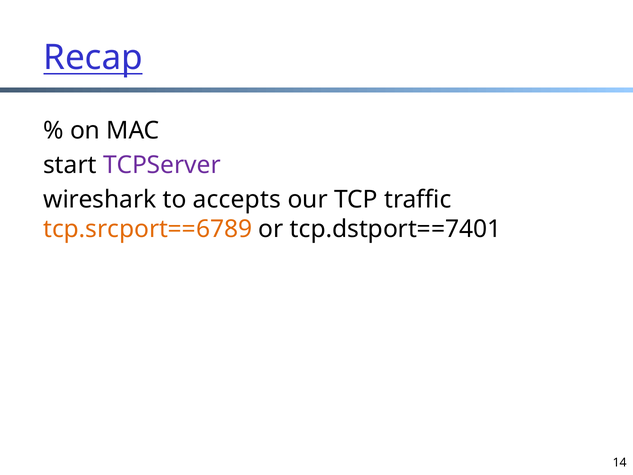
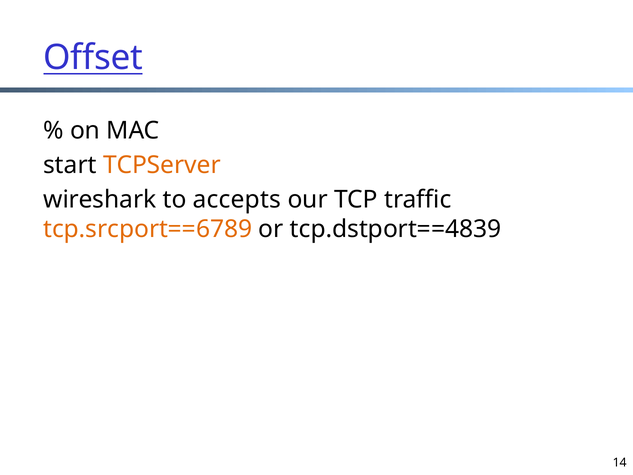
Recap: Recap -> Offset (93, 58)
TCPServer colour: purple -> orange (162, 165)
tcp.dstport==7401: tcp.dstport==7401 -> tcp.dstport==4839 (396, 229)
